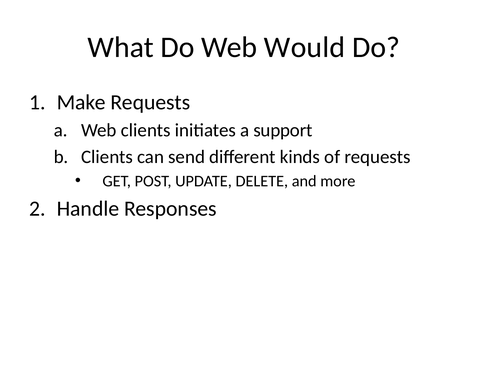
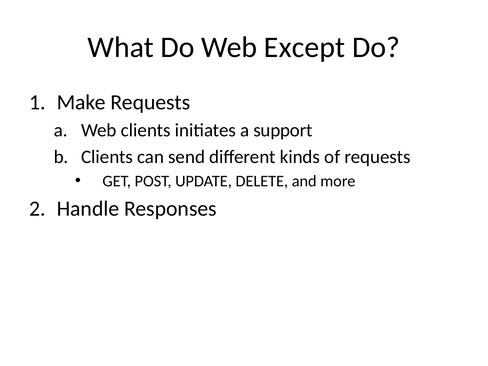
Would: Would -> Except (305, 47)
